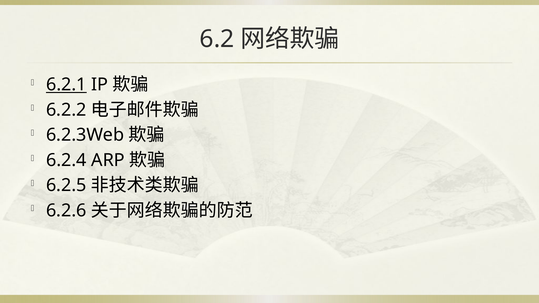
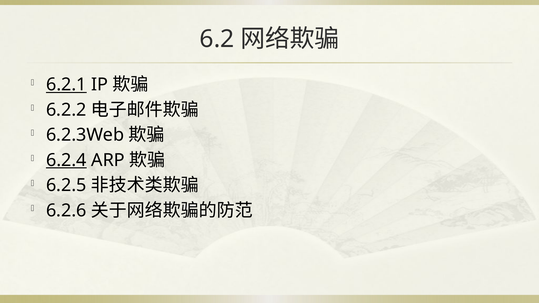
6.2.4 underline: none -> present (66, 160)
